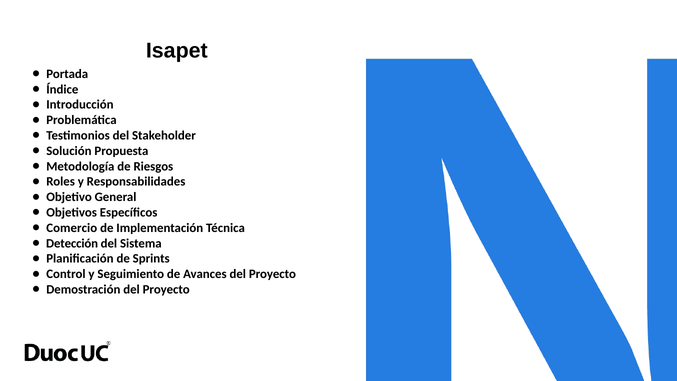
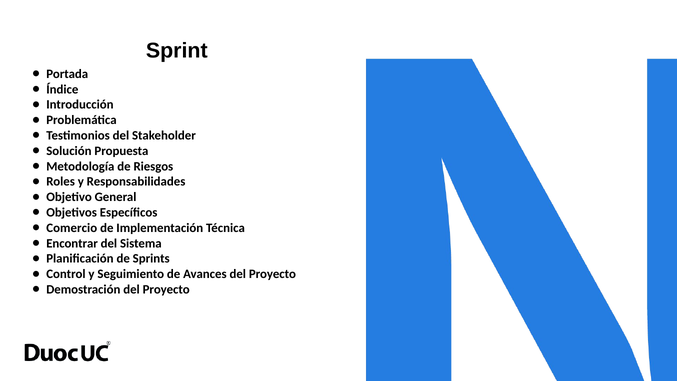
Isapet: Isapet -> Sprint (177, 51)
Detección: Detección -> Encontrar (72, 243)
